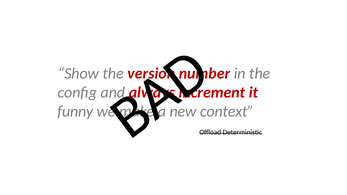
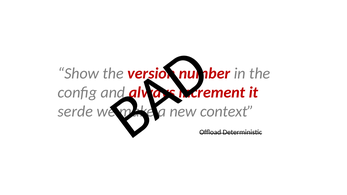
funny: funny -> serde (75, 112)
